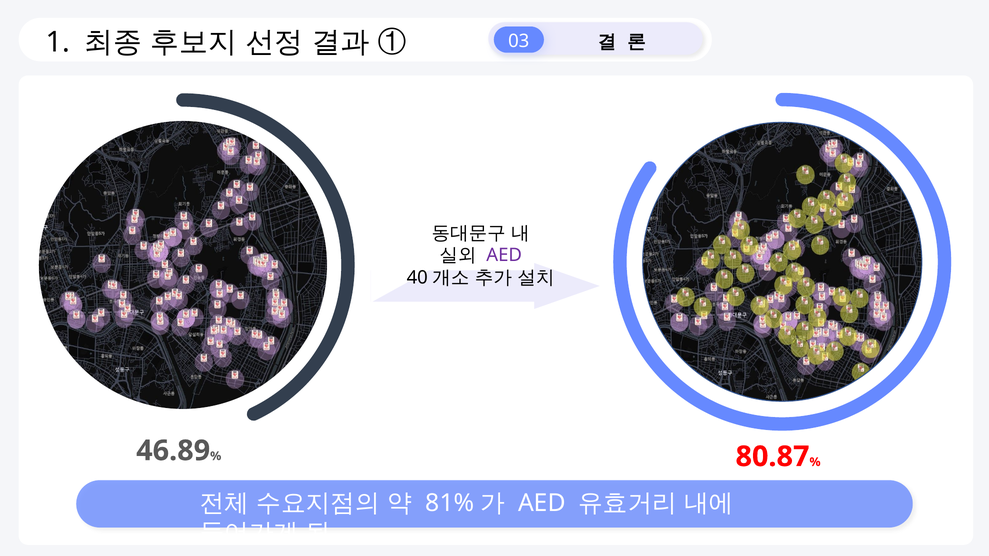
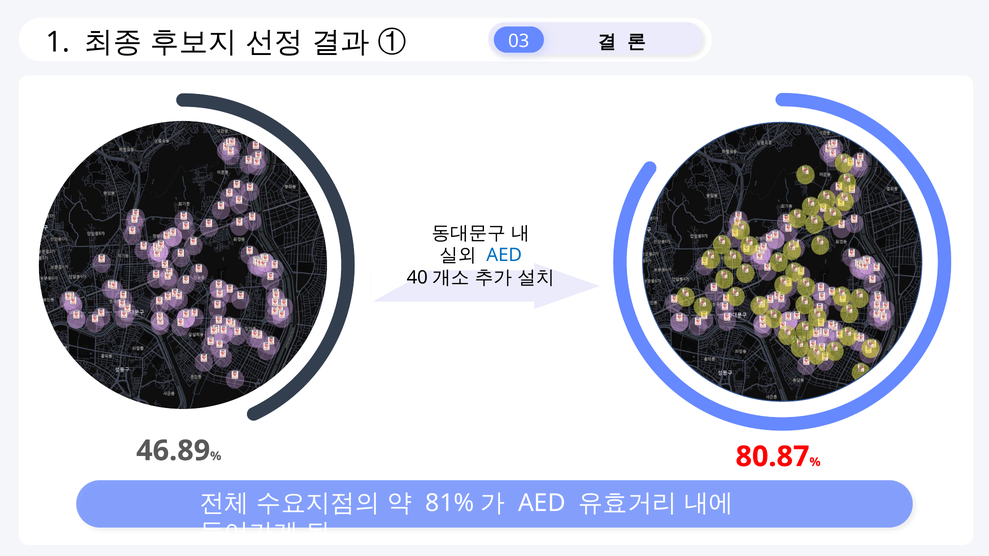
AED colour: purple -> blue (504, 255)
